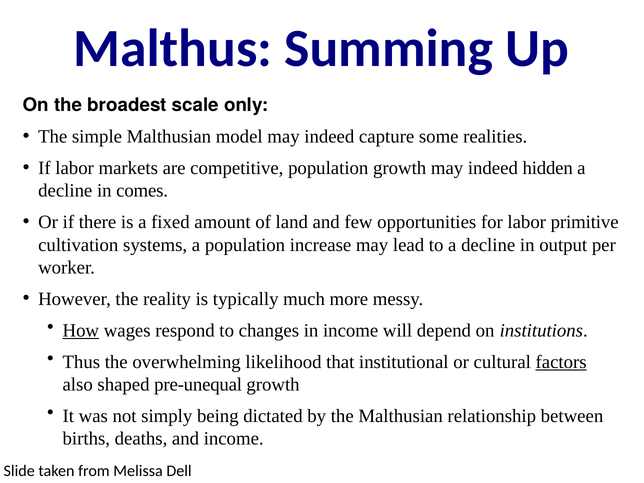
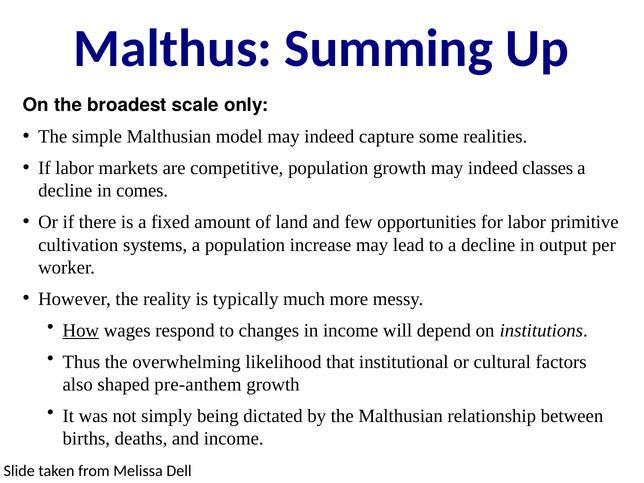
hidden: hidden -> classes (548, 168)
factors underline: present -> none (561, 362)
pre-unequal: pre-unequal -> pre-anthem (198, 384)
